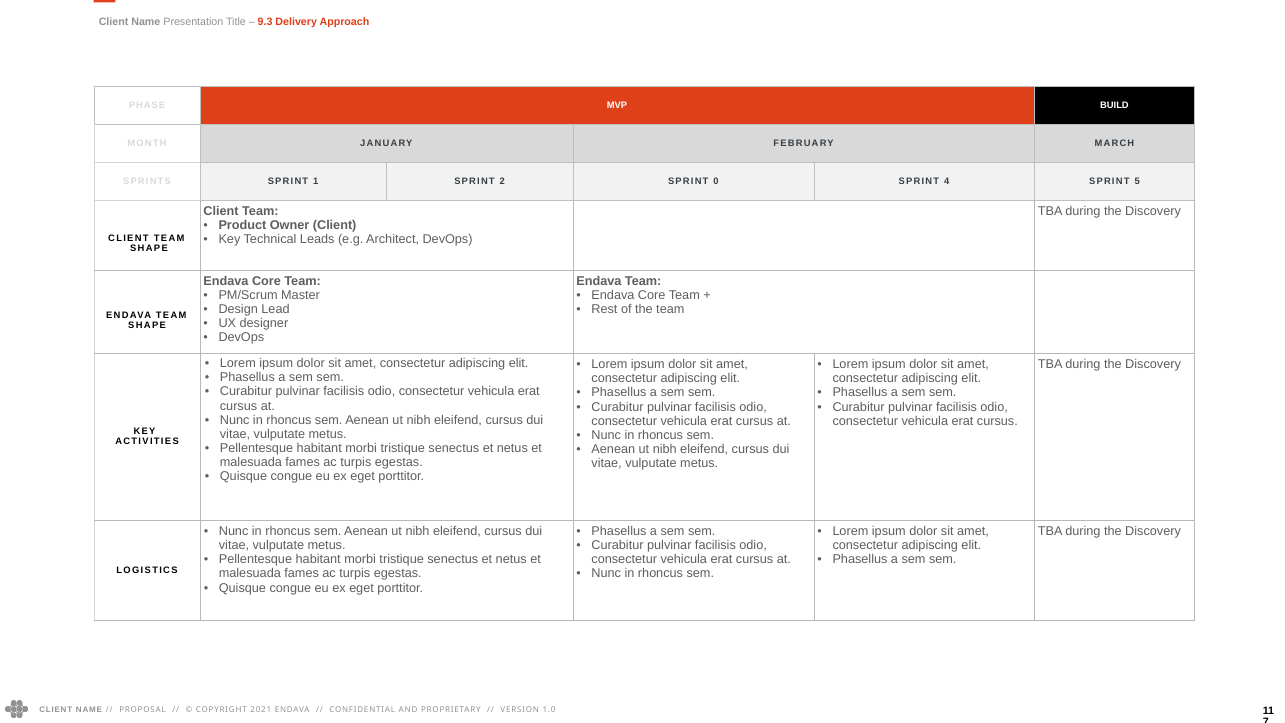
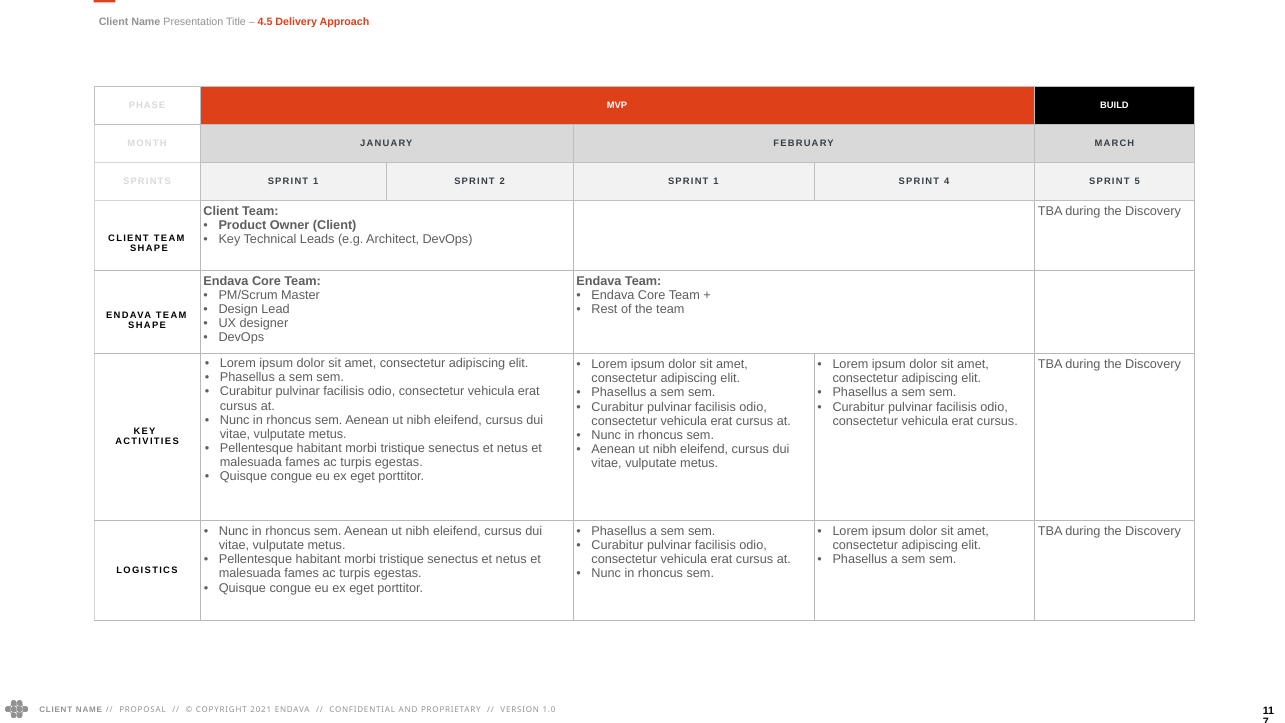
9.3: 9.3 -> 4.5 (265, 22)
2 SPRINT 0: 0 -> 1 (716, 181)
